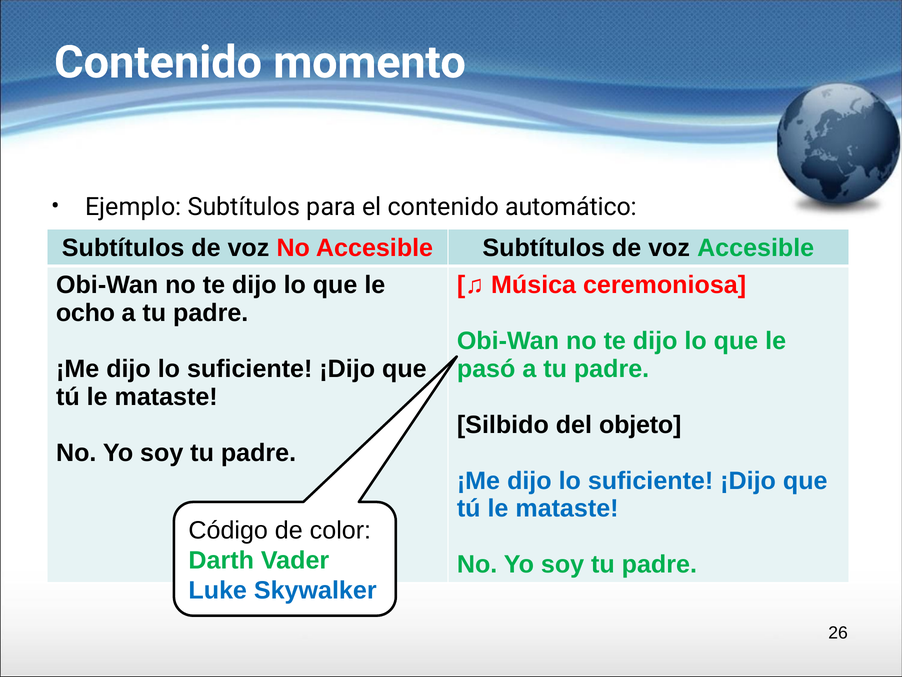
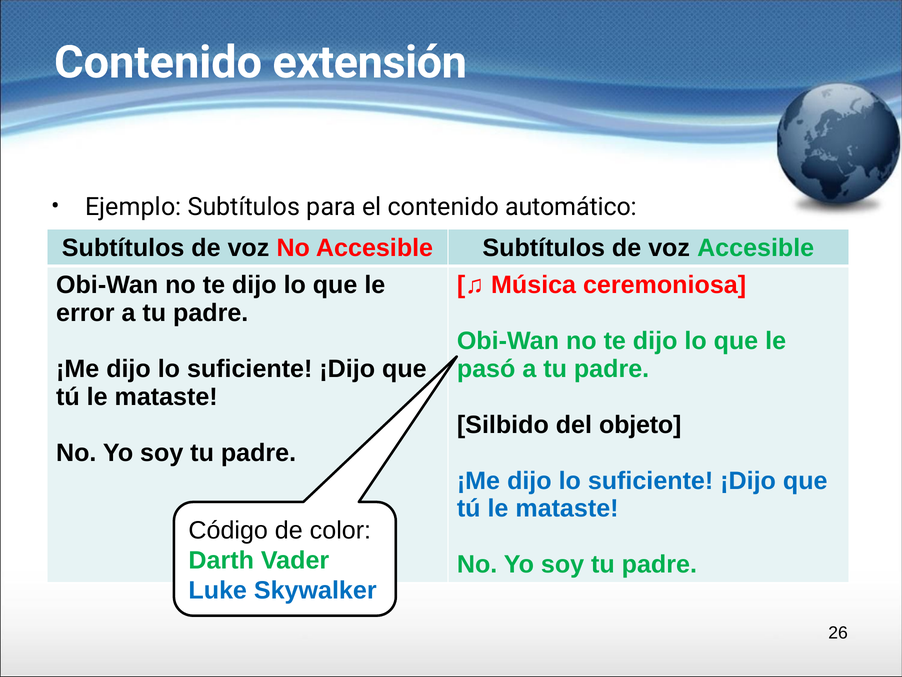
momento: momento -> extensión (370, 62)
ocho: ocho -> error (85, 313)
